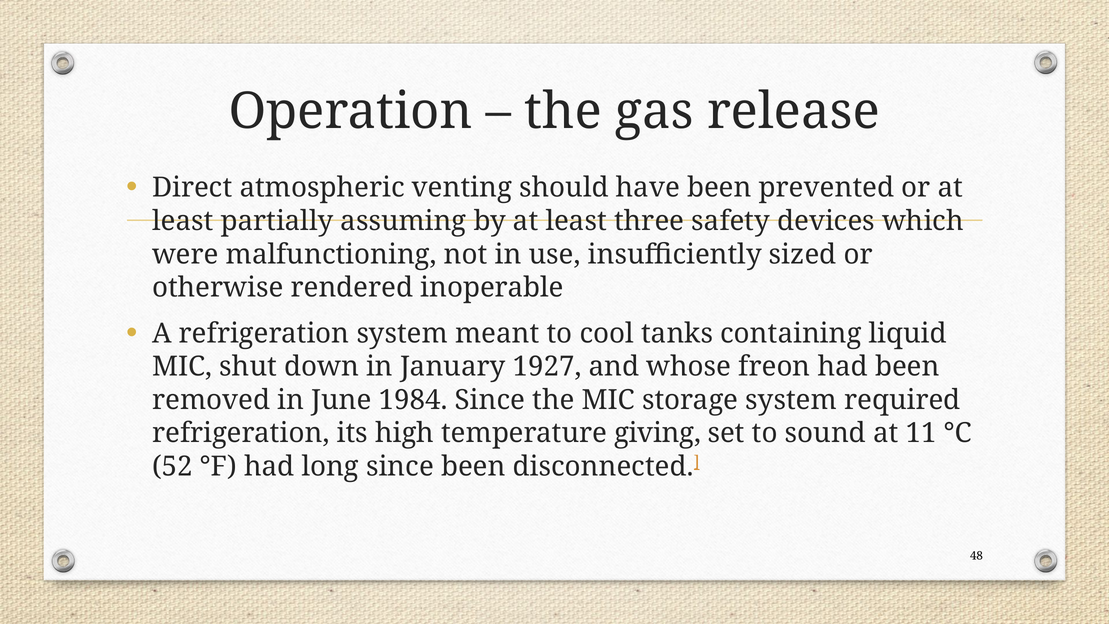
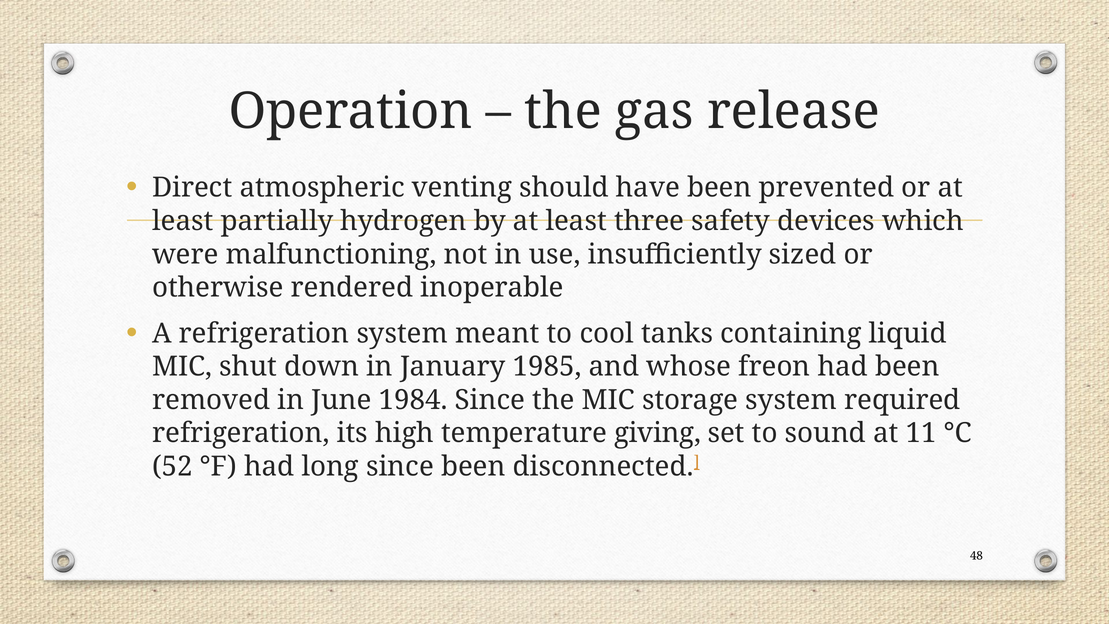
assuming: assuming -> hydrogen (403, 221)
1927: 1927 -> 1985 (547, 367)
